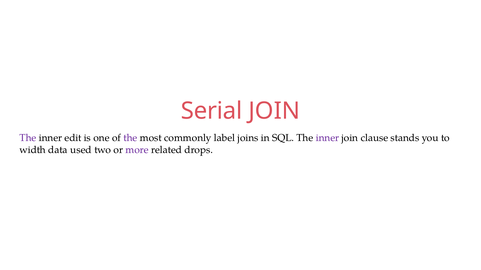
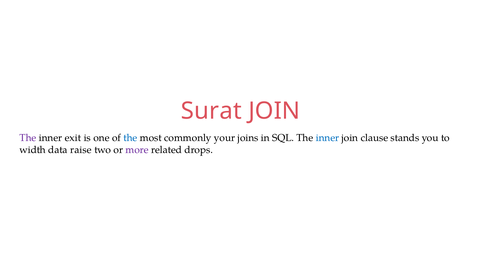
Serial: Serial -> Surat (211, 111)
edit: edit -> exit (73, 138)
the colour: purple -> blue (130, 138)
label: label -> your (225, 138)
inner colour: purple -> blue (327, 138)
used: used -> raise (81, 150)
